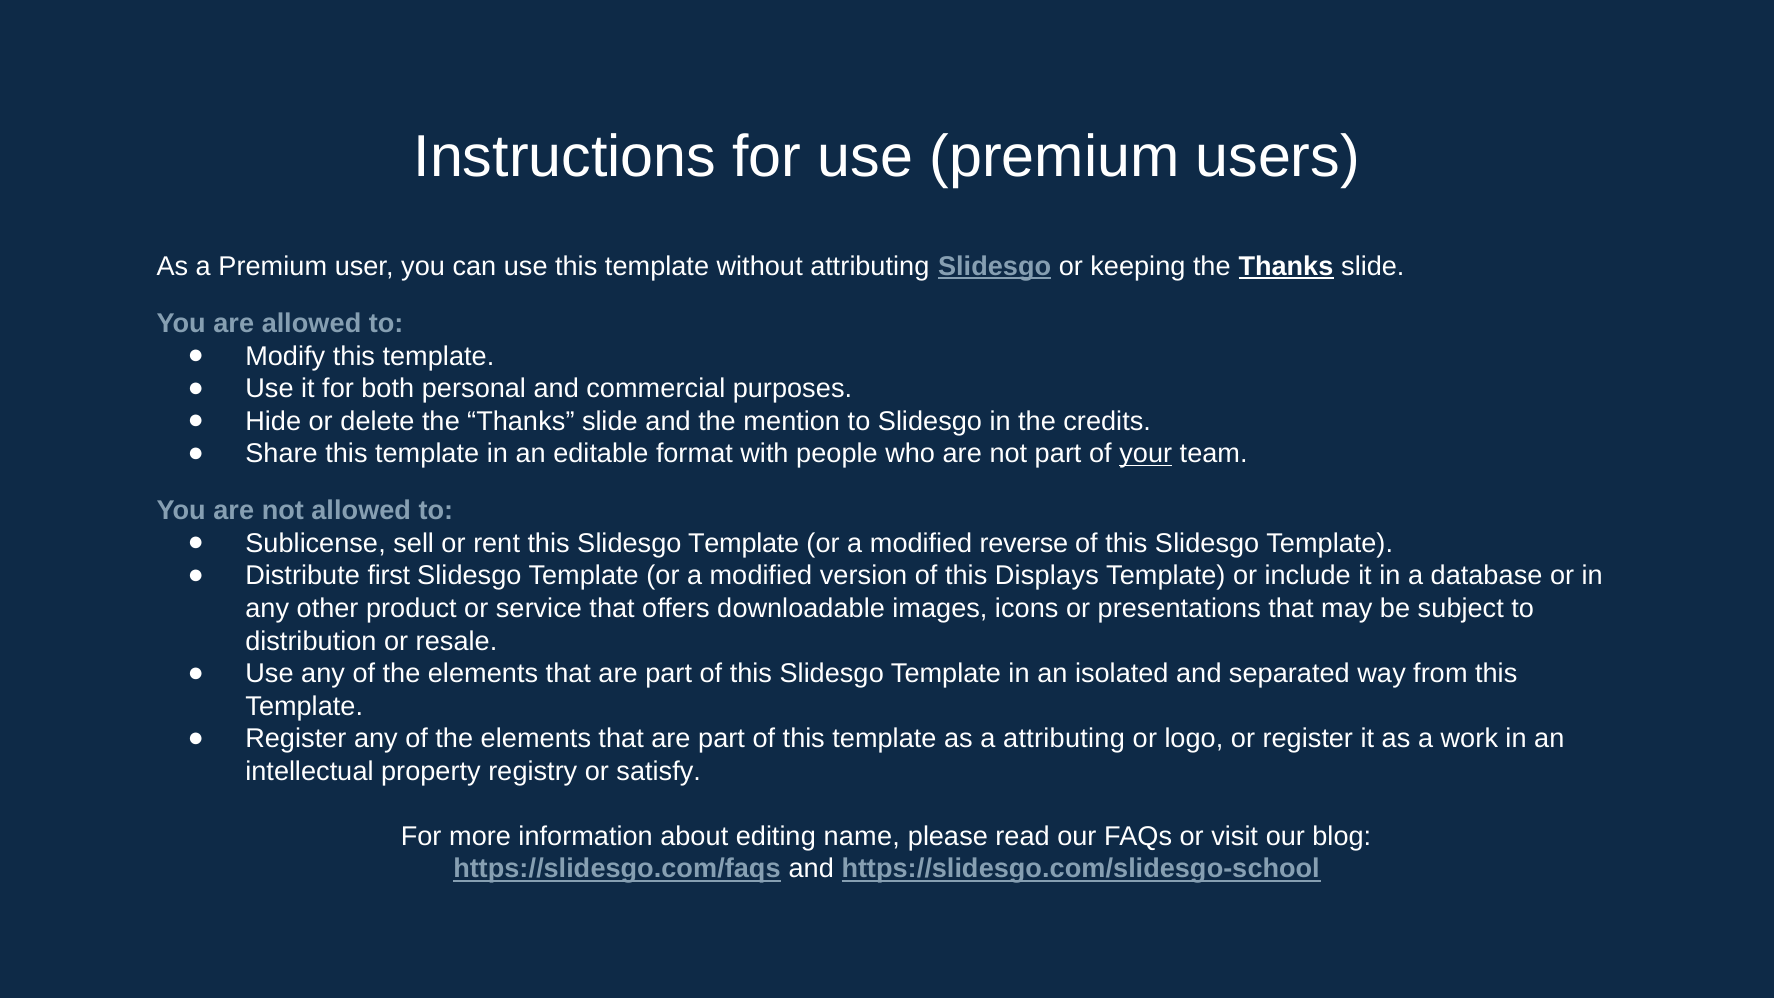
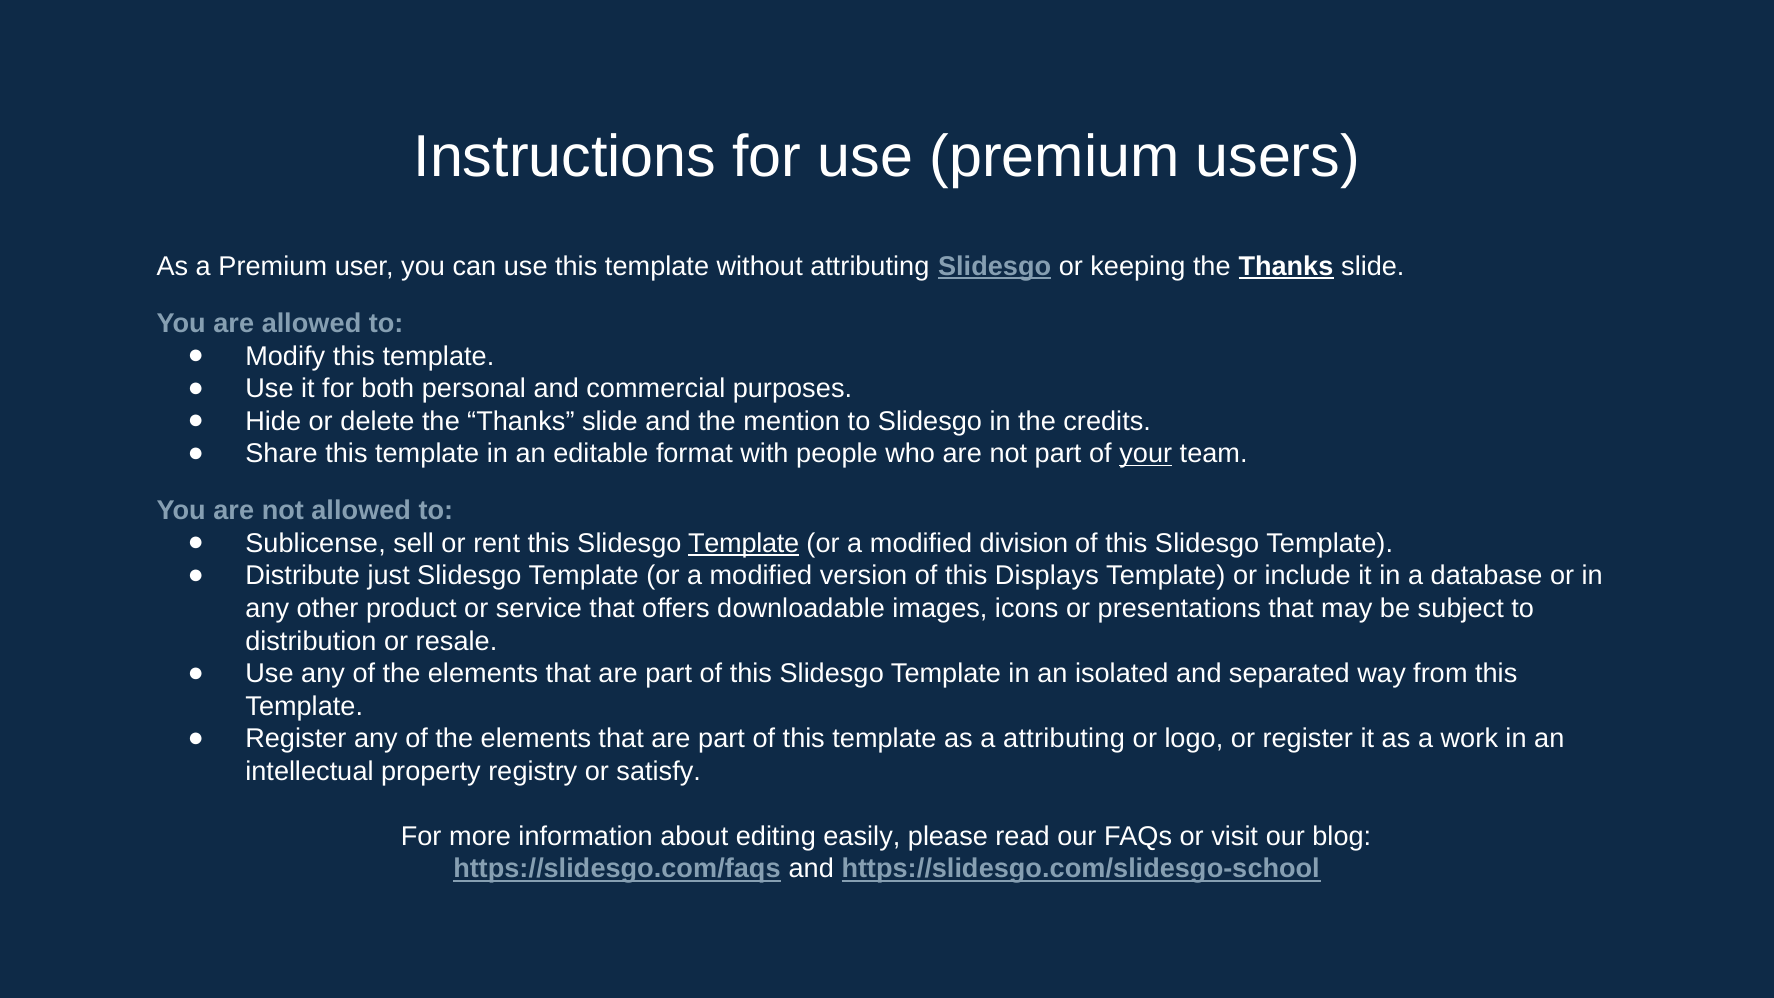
Template underline: none -> present (744, 543)
reverse: reverse -> division (1024, 543)
first: first -> just (389, 576)
name: name -> easily (862, 836)
